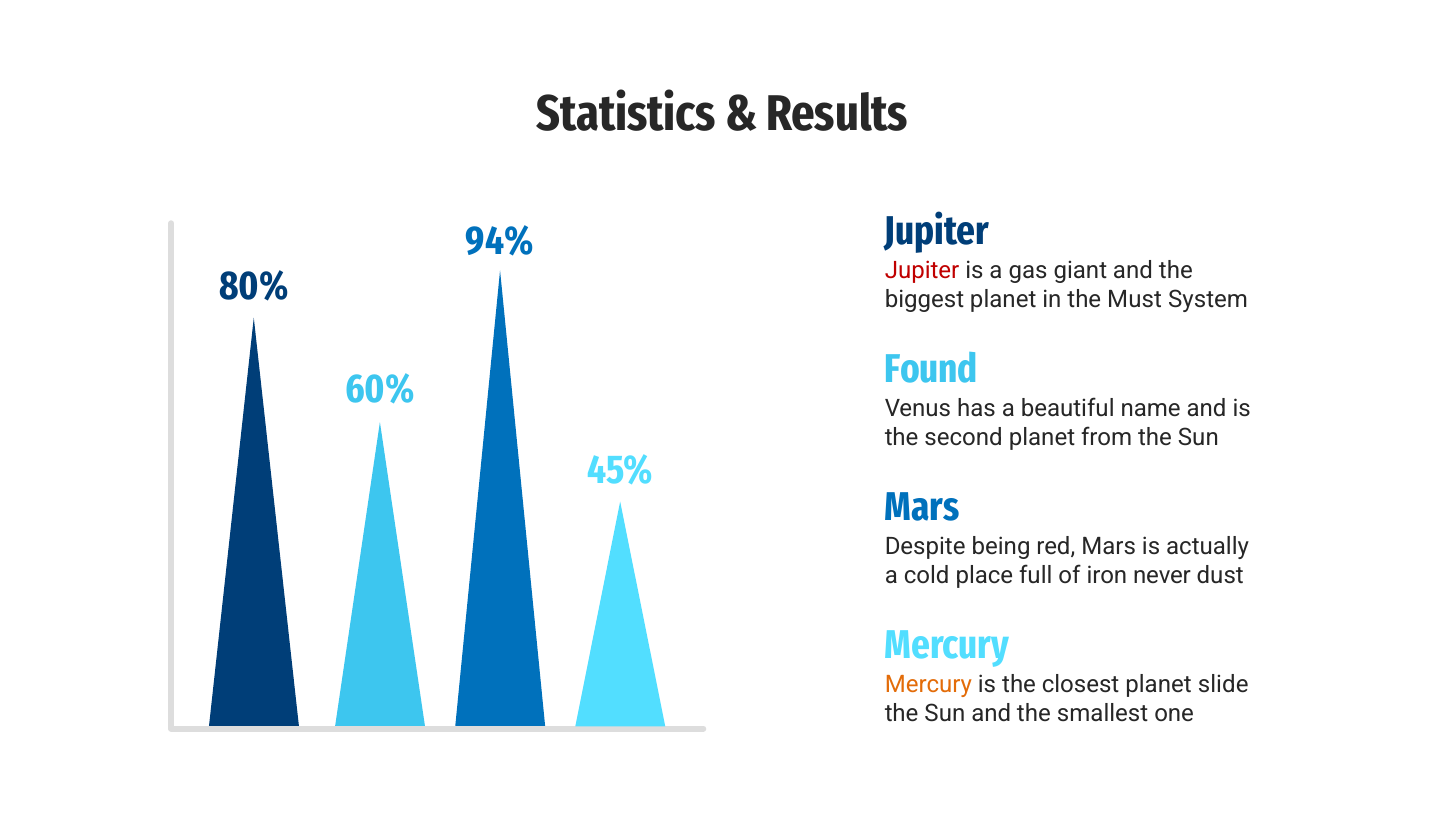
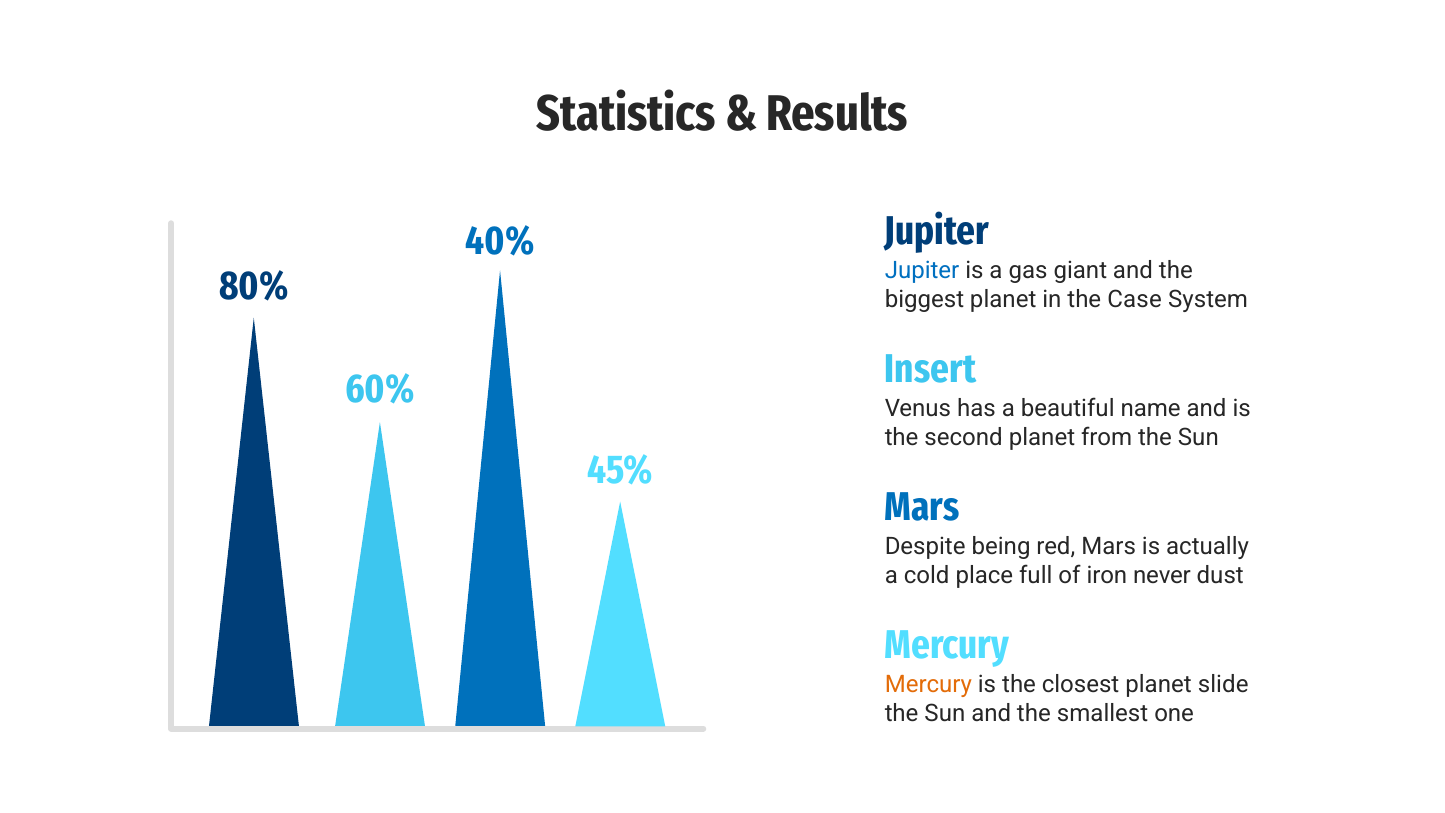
94%: 94% -> 40% (500, 241)
Jupiter colour: red -> blue (922, 270)
Must: Must -> Case (1135, 299)
Found: Found -> Insert (931, 369)
